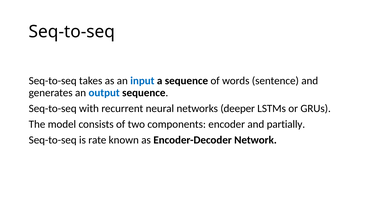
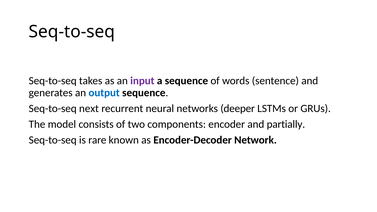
input colour: blue -> purple (142, 81)
with: with -> next (89, 108)
rate: rate -> rare (97, 140)
